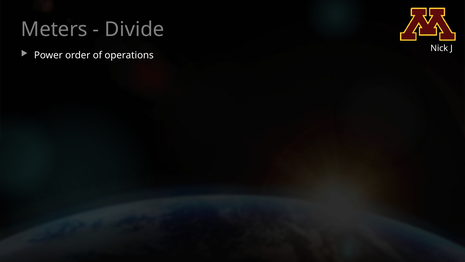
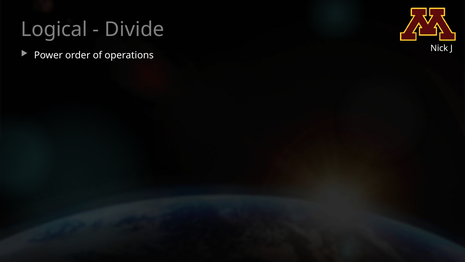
Meters: Meters -> Logical (54, 29)
